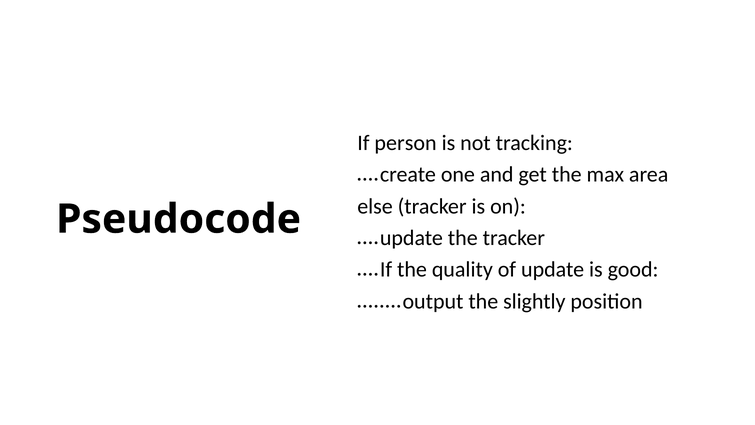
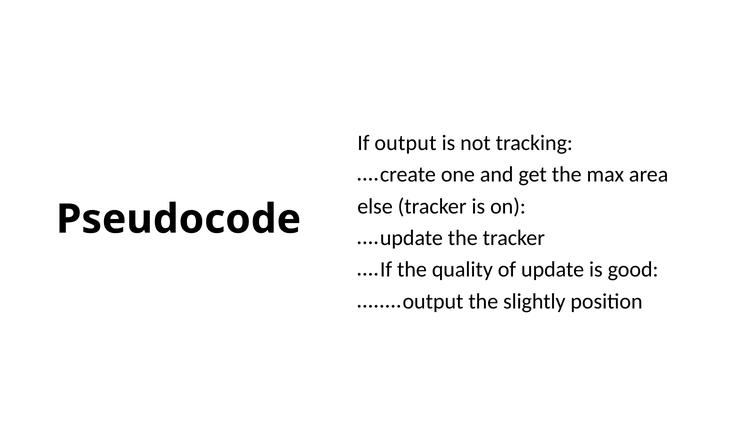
If person: person -> output (405, 143)
